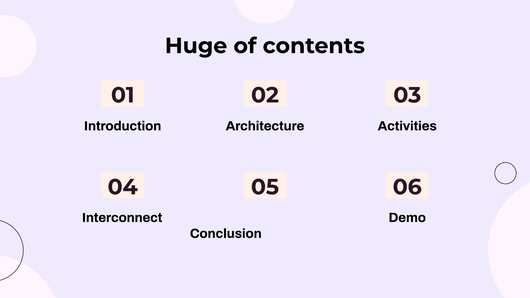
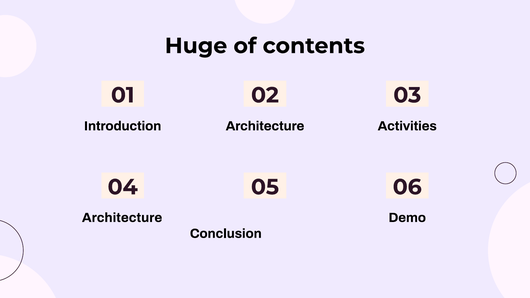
Interconnect: Interconnect -> Architecture (122, 218)
